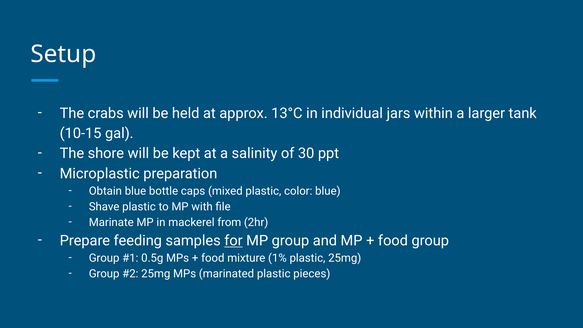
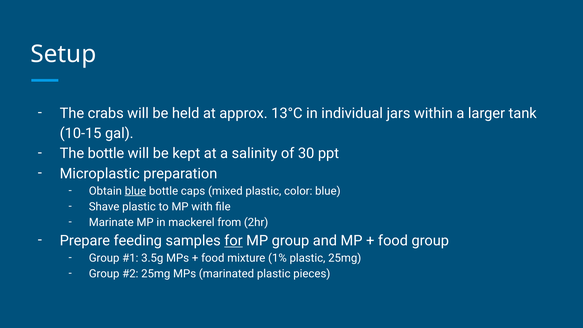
The shore: shore -> bottle (106, 153)
blue underline: none -> present (135, 191)
0.5g: 0.5g -> 3.5g (152, 258)
